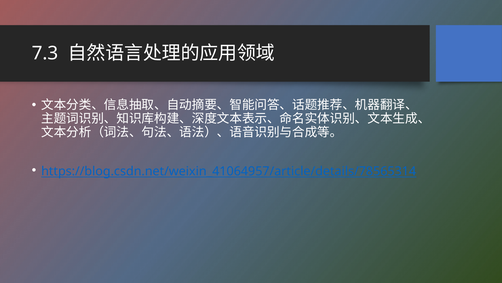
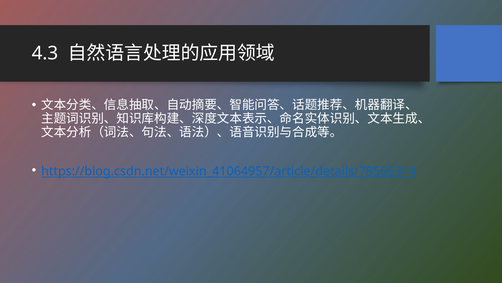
7.3: 7.3 -> 4.3 (45, 53)
